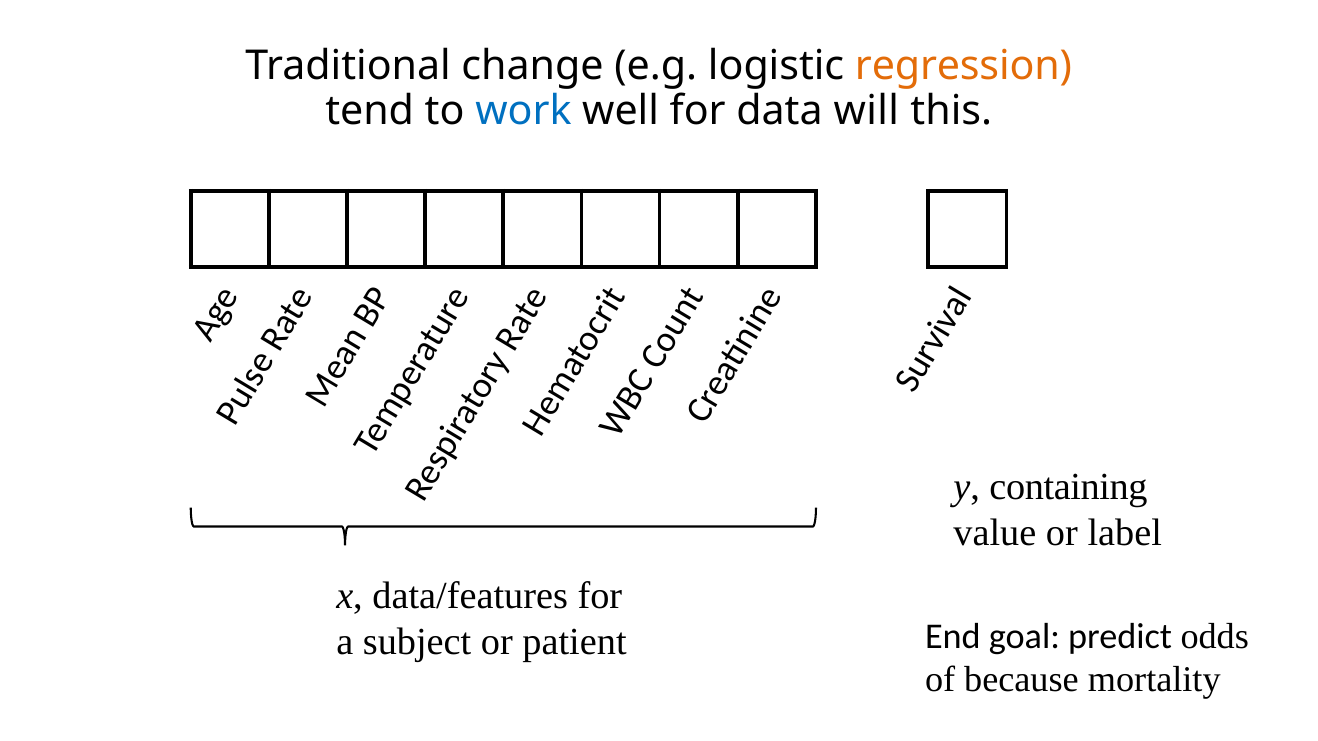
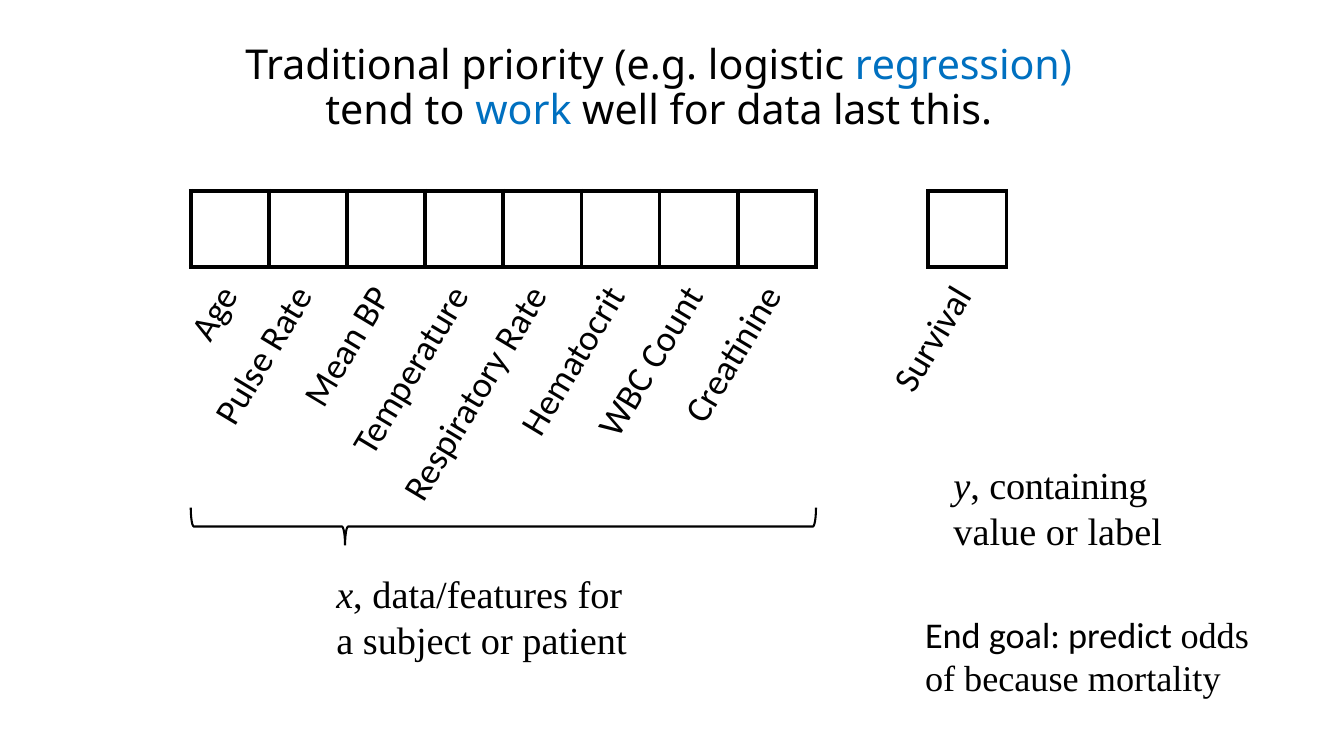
change: change -> priority (532, 66)
regression colour: orange -> blue (963, 66)
will: will -> last (867, 111)
